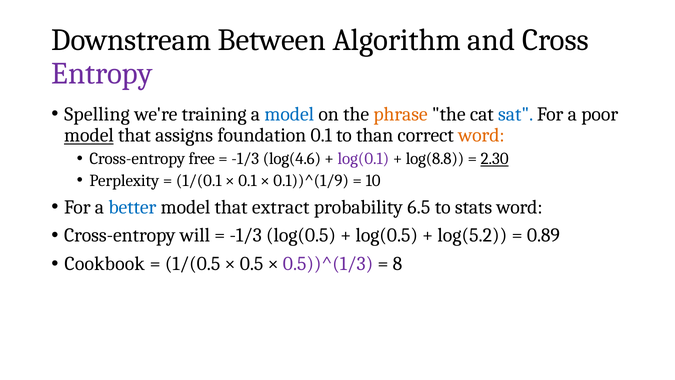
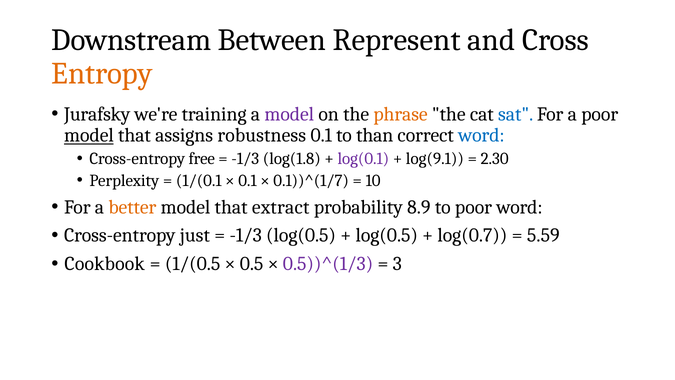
Algorithm: Algorithm -> Represent (397, 40)
Entropy colour: purple -> orange (102, 73)
Spelling: Spelling -> Jurafsky (97, 114)
model colour: blue -> purple (289, 114)
foundation: foundation -> robustness (262, 135)
word colour: orange -> blue (481, 135)
log(4.6: log(4.6 -> log(1.8 (292, 159)
log(8.8: log(8.8 -> log(9.1 (435, 159)
2.30 underline: present -> none (495, 159)
0.1))^(1/9: 0.1))^(1/9 -> 0.1))^(1/7 (311, 180)
better colour: blue -> orange (132, 207)
6.5: 6.5 -> 8.9 (419, 207)
to stats: stats -> poor (474, 207)
will: will -> just (195, 235)
log(5.2: log(5.2 -> log(0.7 (472, 235)
0.89: 0.89 -> 5.59 (543, 235)
8: 8 -> 3 (397, 264)
